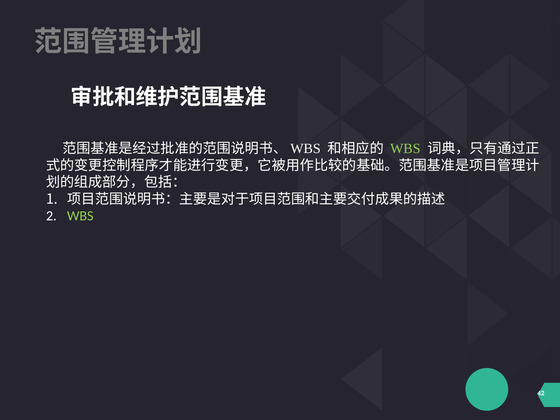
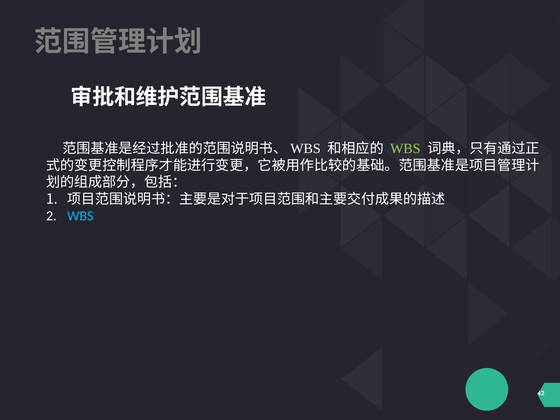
WBS colour: light green -> light blue (80, 216)
